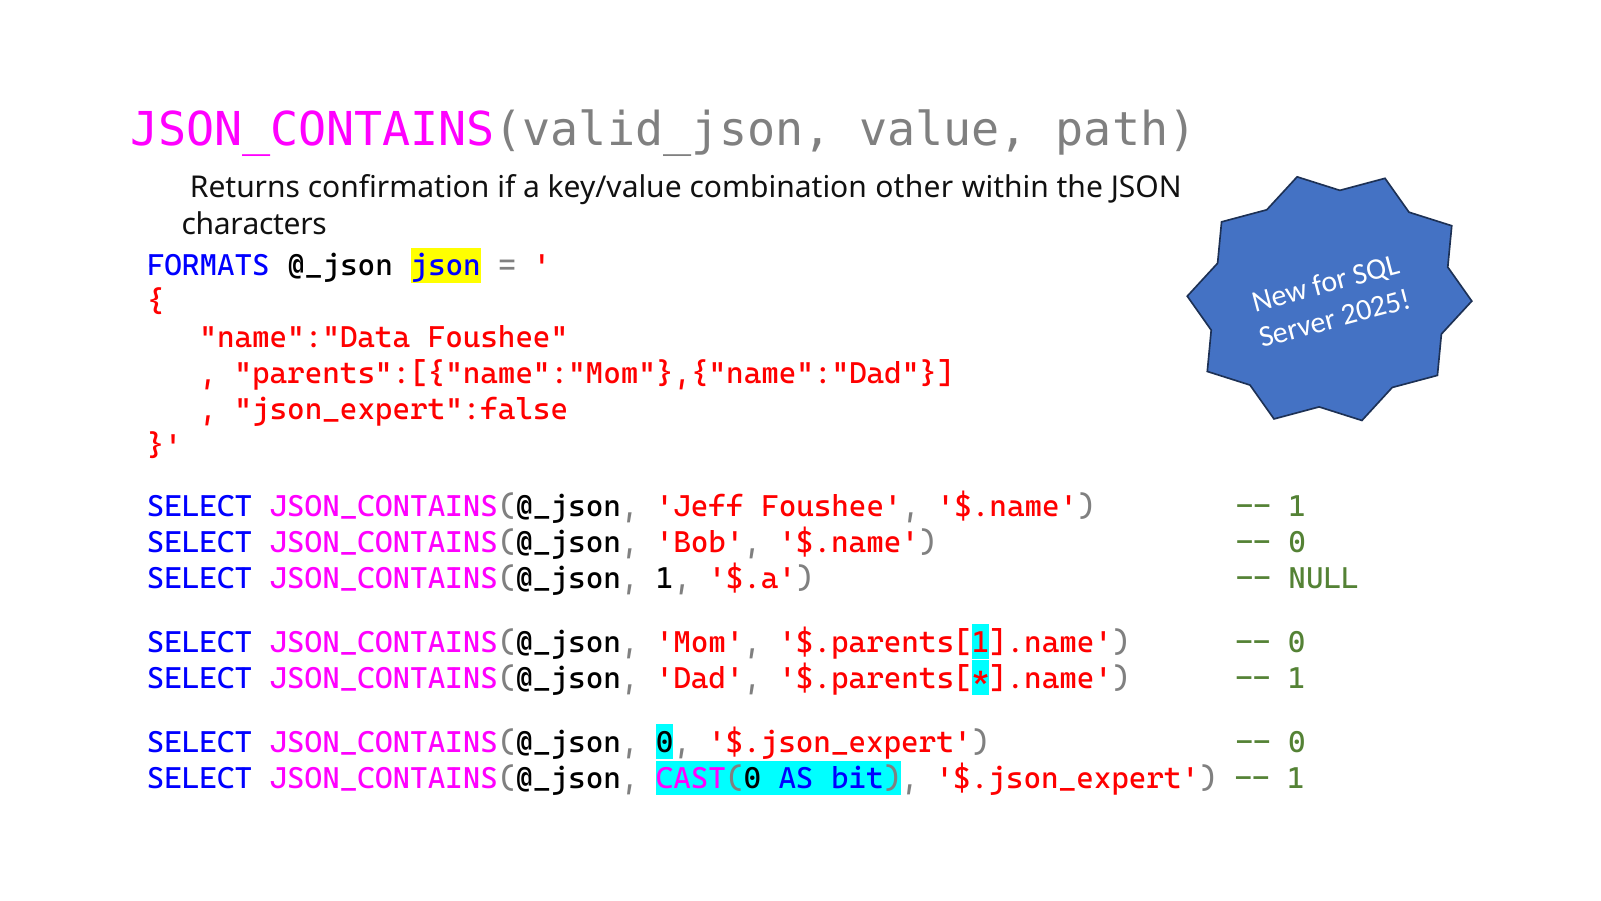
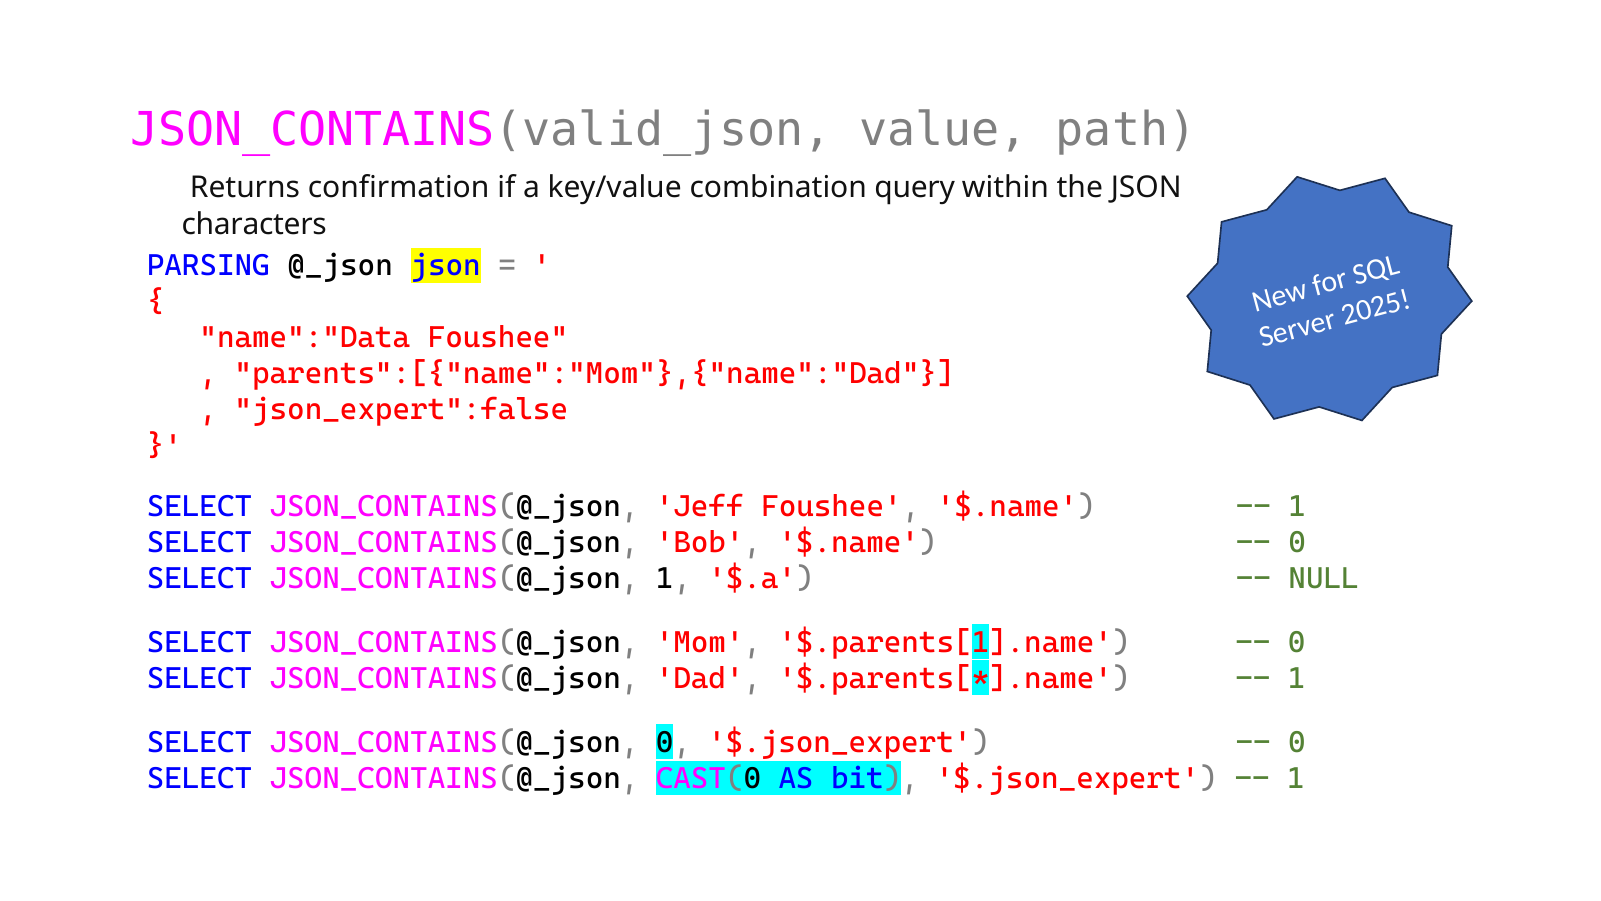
other: other -> query (915, 188)
FORMATS: FORMATS -> PARSING (208, 266)
